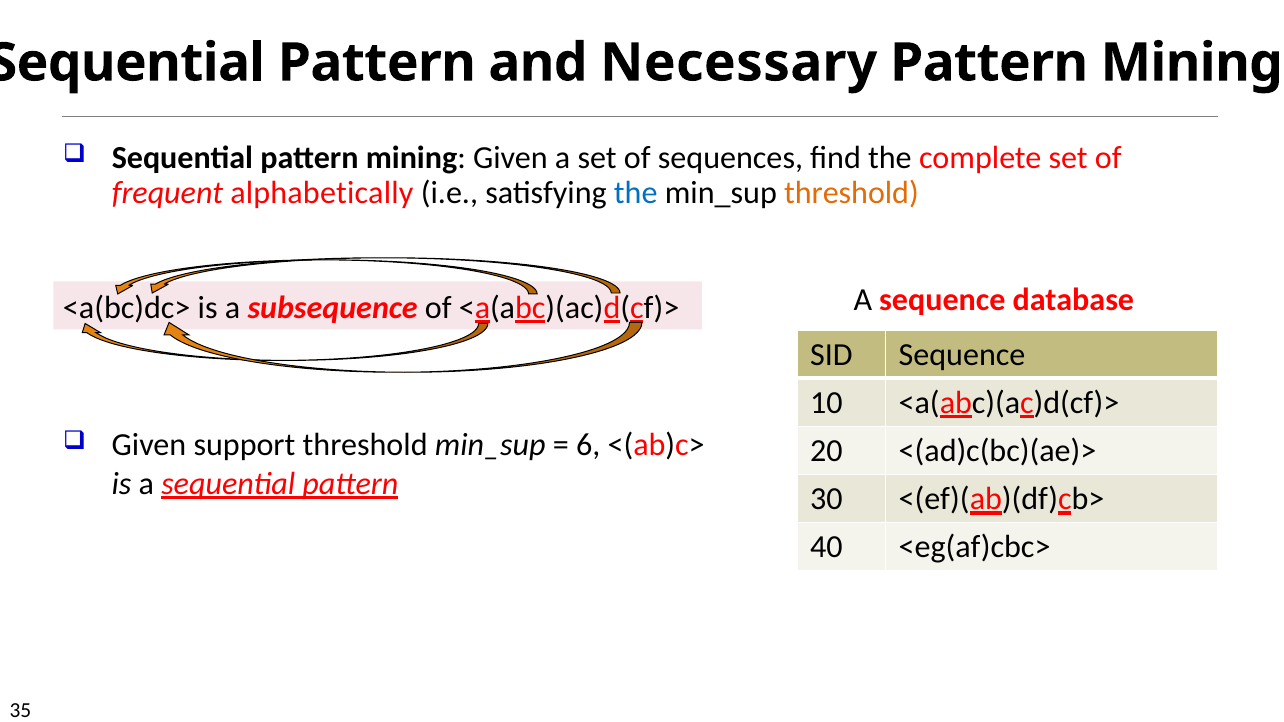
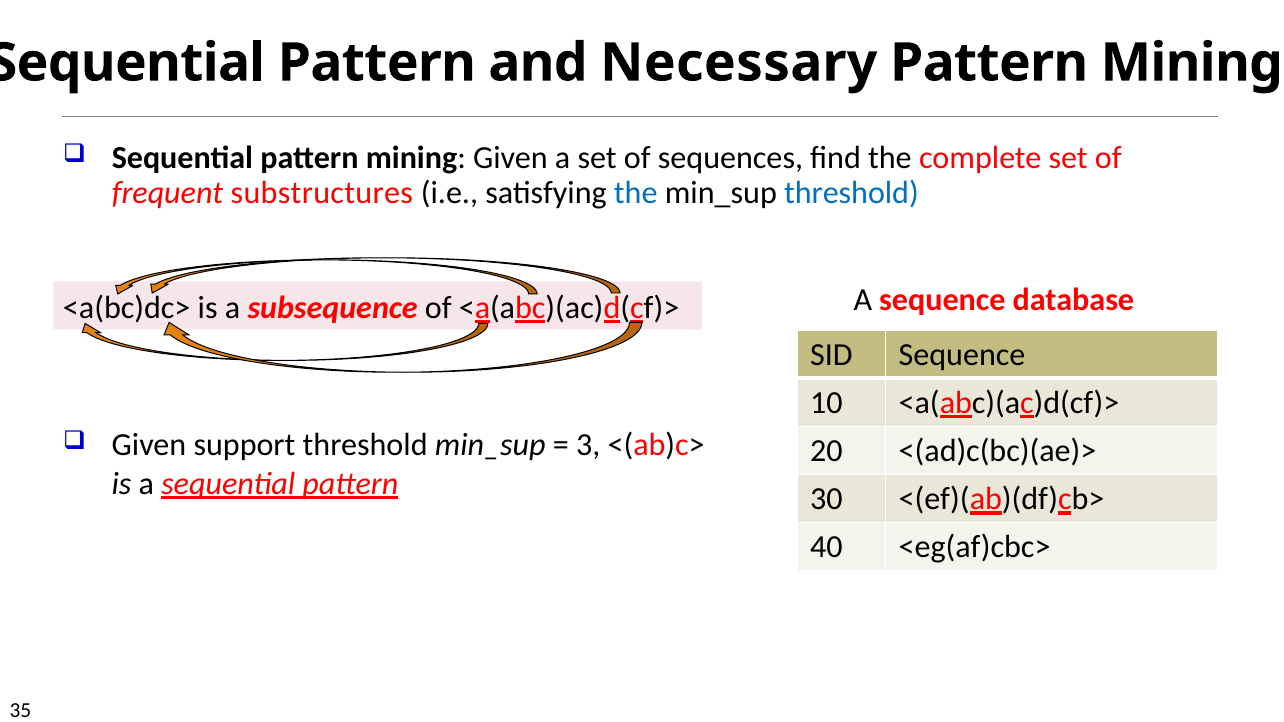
alphabetically: alphabetically -> substructures (322, 193)
threshold colour: orange -> blue (851, 193)
6: 6 -> 3 (588, 445)
